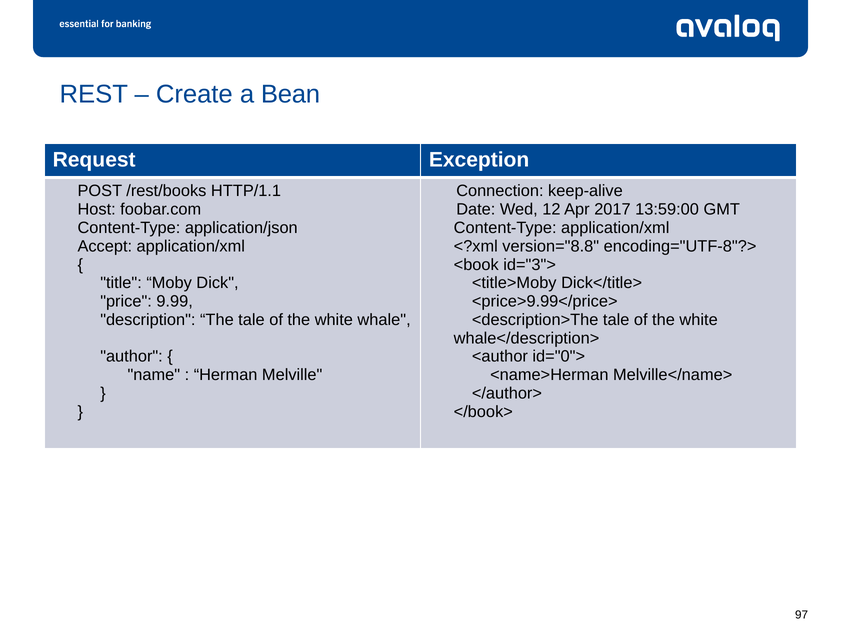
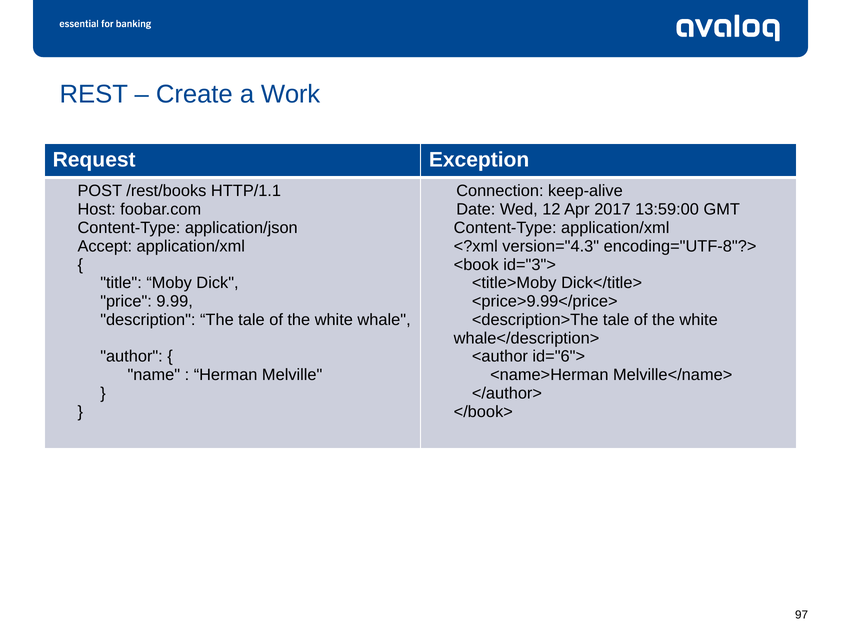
Bean: Bean -> Work (291, 94)
version="8.8: version="8.8 -> version="4.3 (551, 246)
id="0">: id="0"> -> id="6"> (559, 356)
